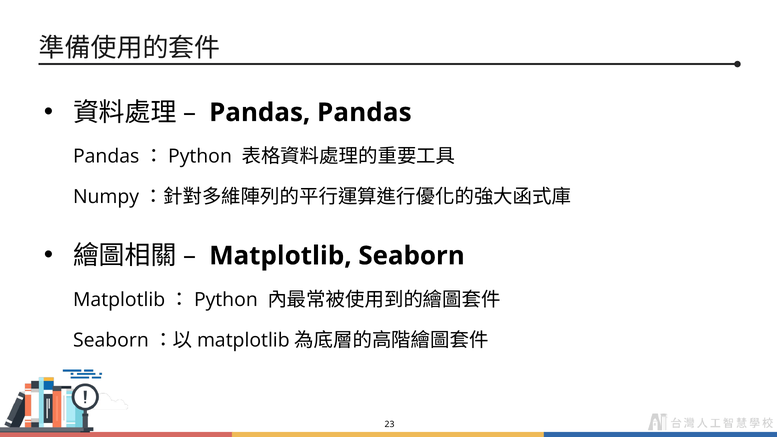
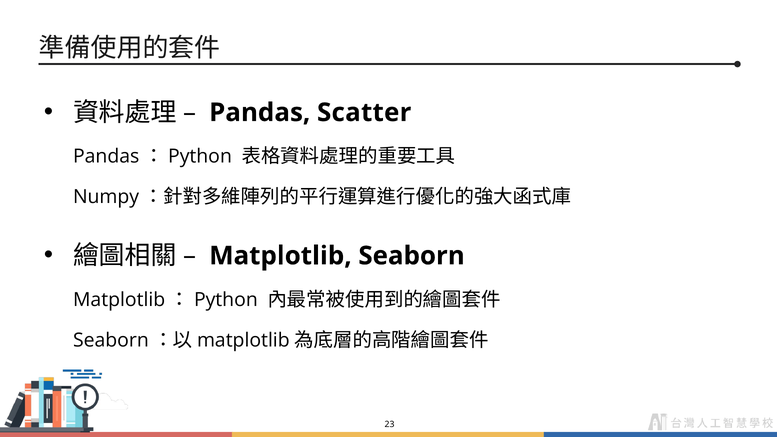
Pandas Pandas: Pandas -> Scatter (364, 113)
